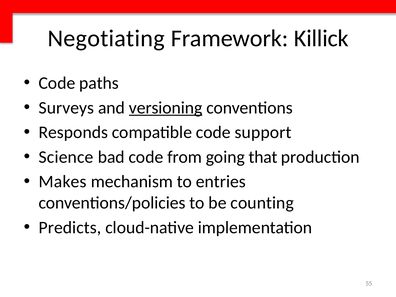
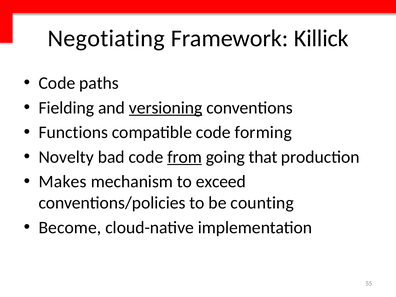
Surveys: Surveys -> Fielding (66, 108)
Responds: Responds -> Functions (73, 132)
support: support -> forming (263, 132)
Science: Science -> Novelty (66, 157)
from underline: none -> present (185, 157)
entries: entries -> exceed (221, 182)
Predicts: Predicts -> Become (70, 227)
